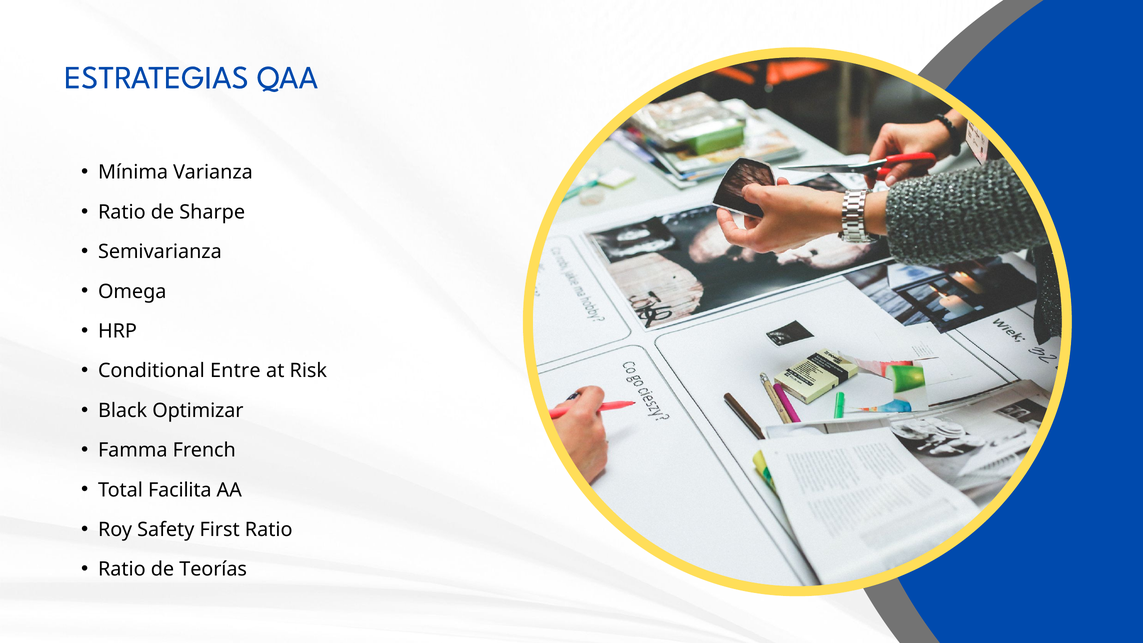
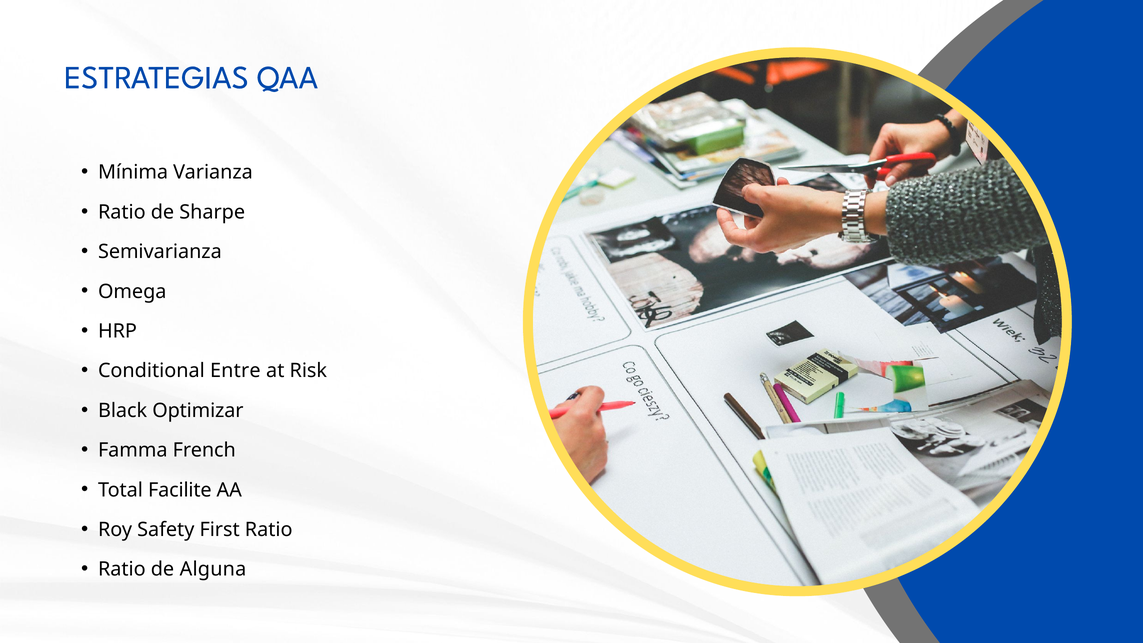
Facilita: Facilita -> Facilite (180, 490)
Teorías: Teorías -> Alguna (213, 569)
